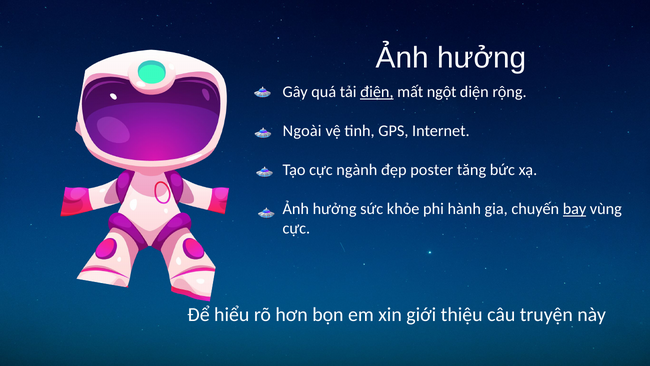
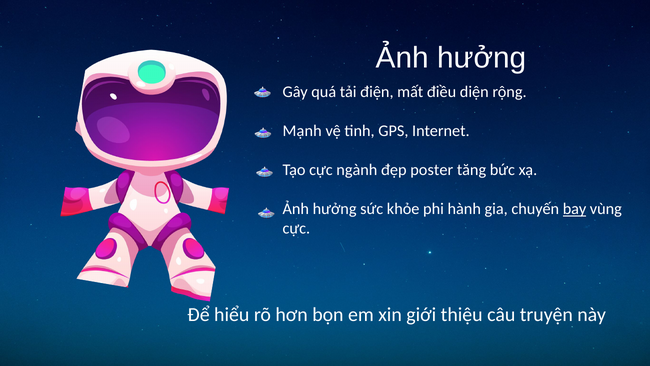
điện underline: present -> none (377, 92)
ngột: ngột -> điều (442, 92)
Ngoài: Ngoài -> Mạnh (302, 131)
